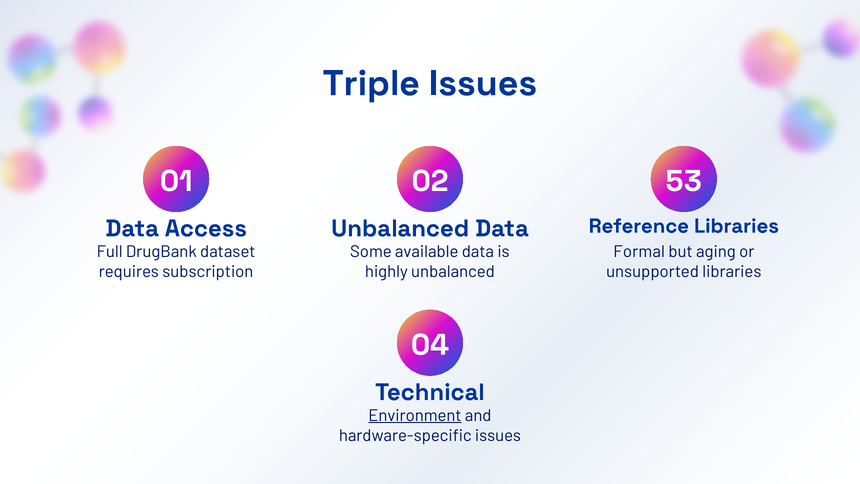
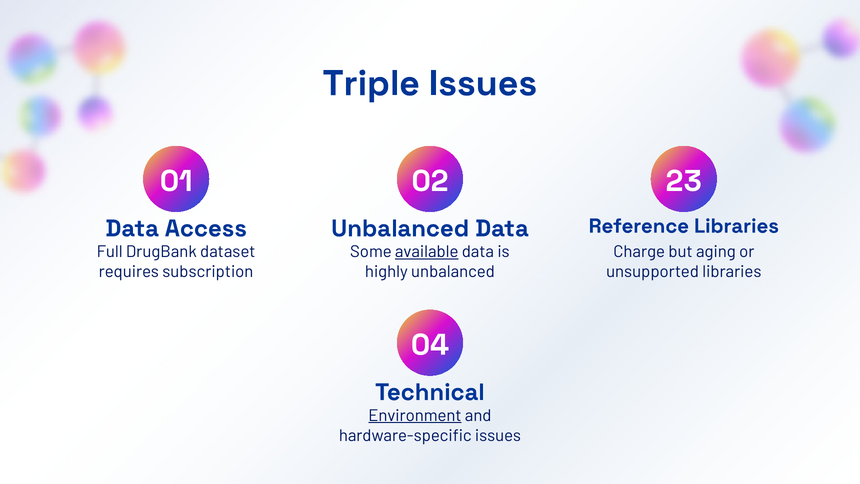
53: 53 -> 23 (684, 181)
available underline: none -> present (427, 252)
Formal: Formal -> Charge (639, 252)
